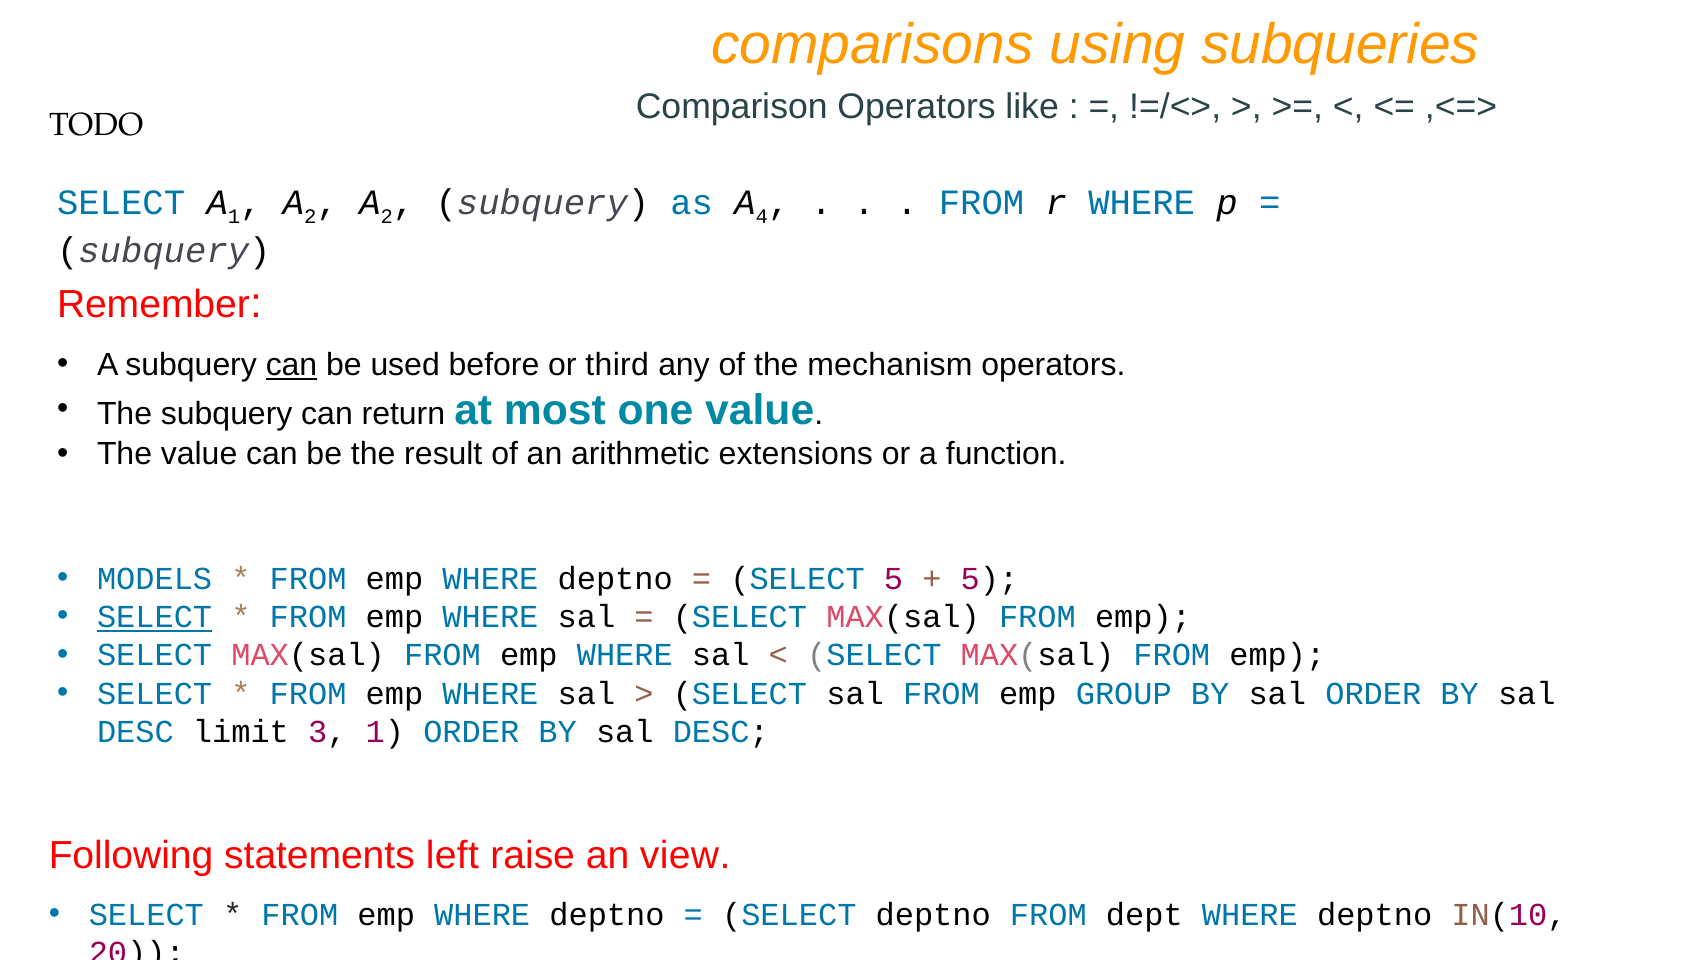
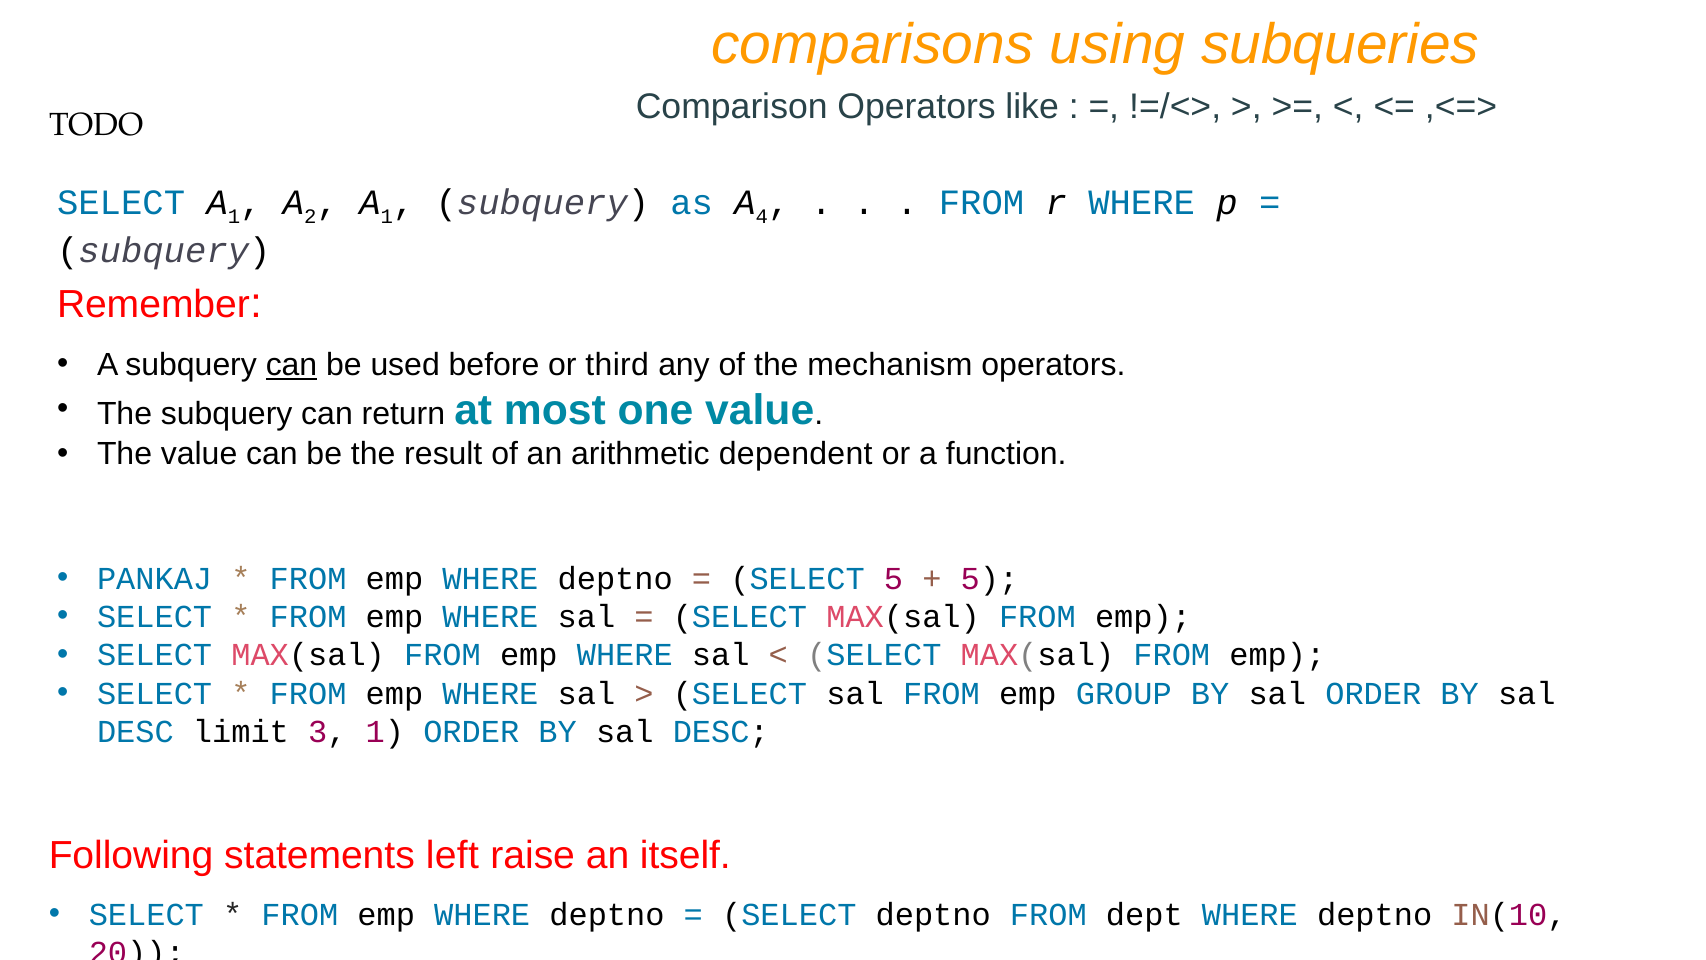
2: 2 -> 1 (387, 216)
extensions: extensions -> dependent (796, 454)
MODELS: MODELS -> PANKAJ (155, 578)
SELECT underline: present -> none (155, 617)
view: view -> itself (685, 855)
